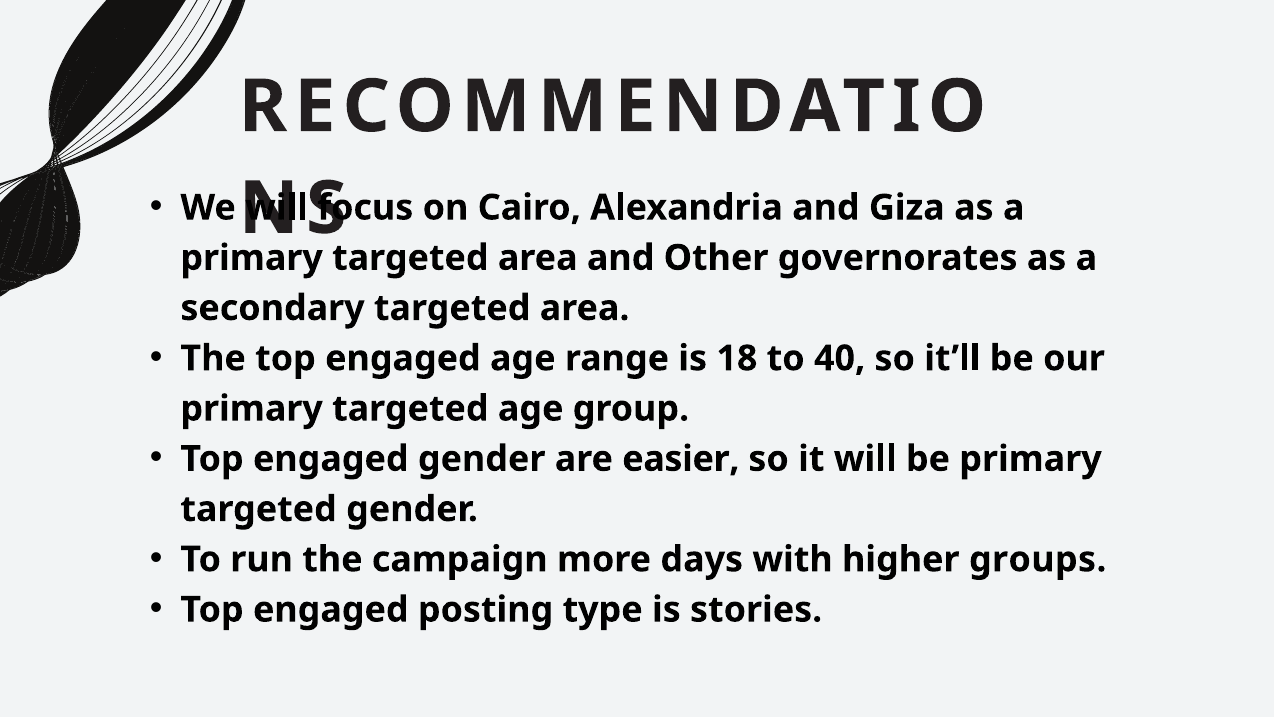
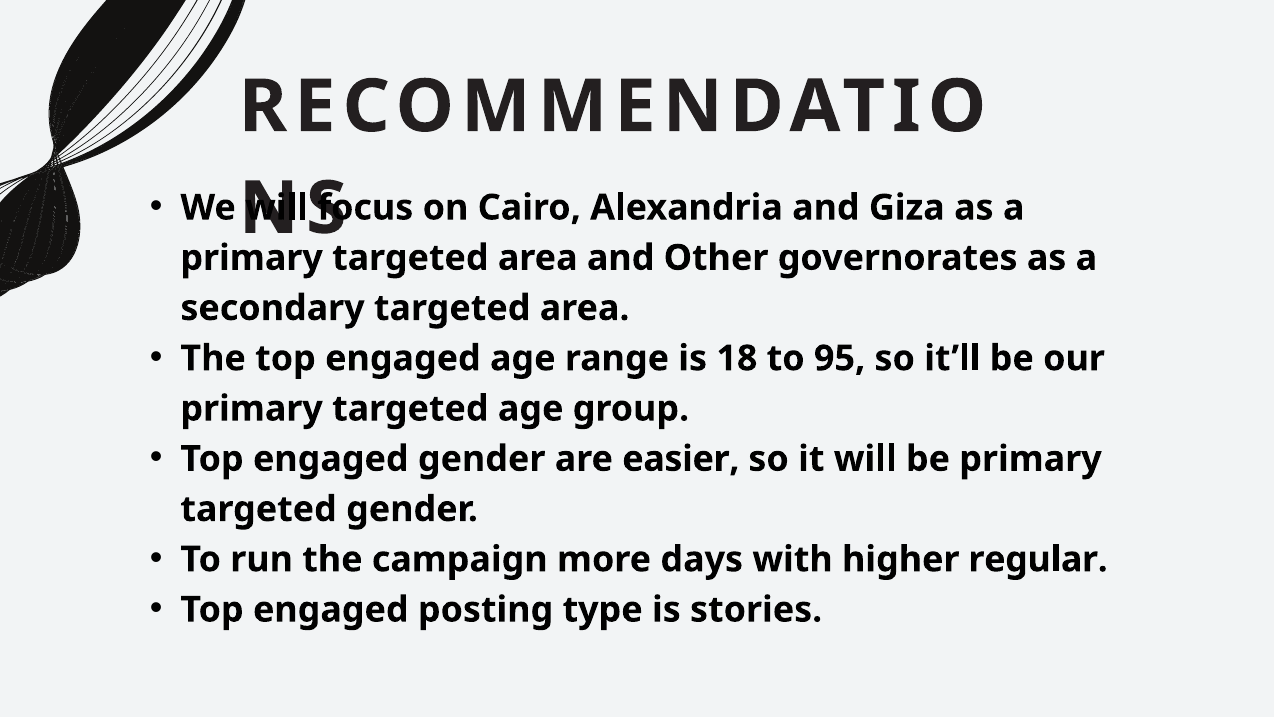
40: 40 -> 95 (840, 358)
groups: groups -> regular (1038, 559)
